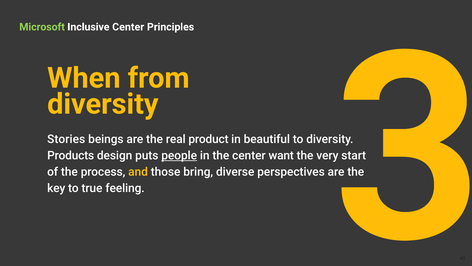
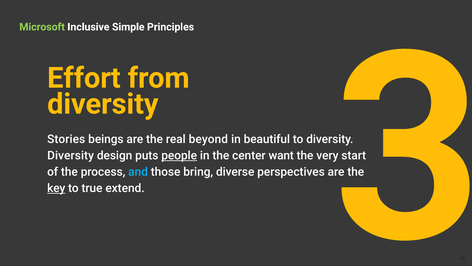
Inclusive Center: Center -> Simple (128, 27)
When: When -> Effort (84, 78)
product: product -> beyond (208, 139)
Products: Products -> Diversity (71, 155)
and colour: yellow -> light blue (138, 172)
key underline: none -> present (56, 188)
feeling: feeling -> extend (125, 188)
